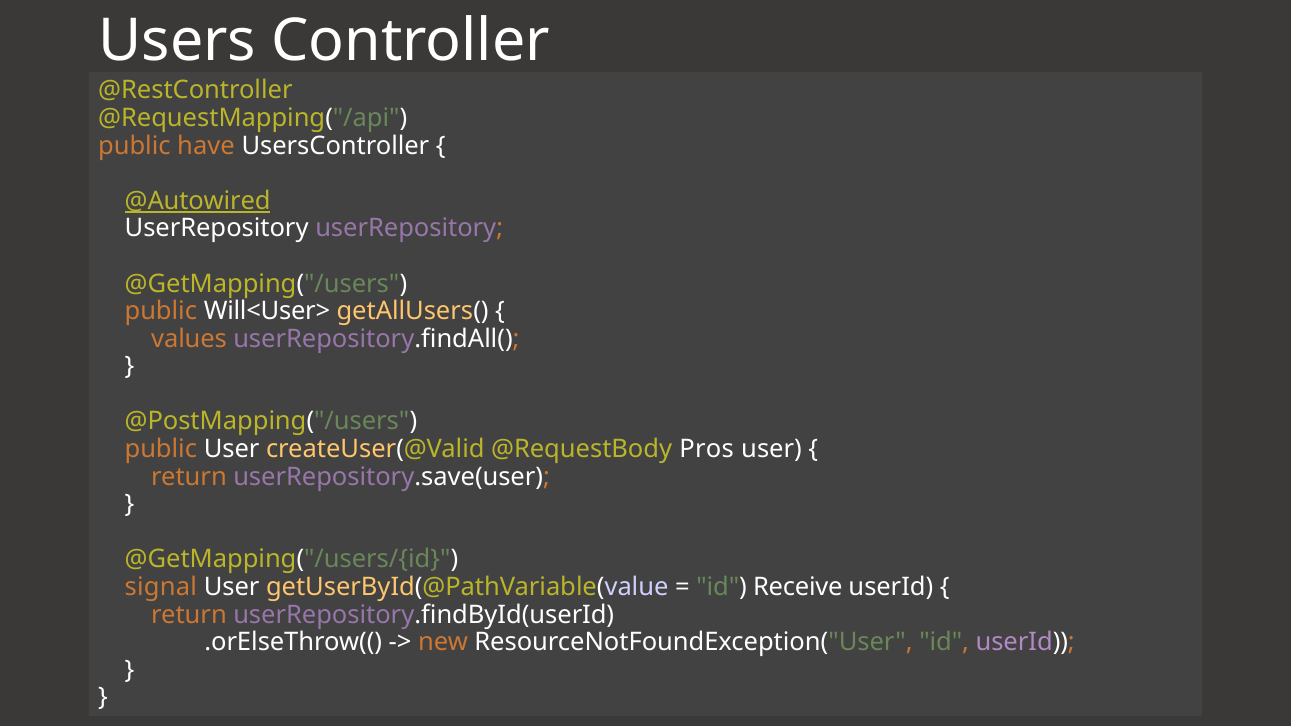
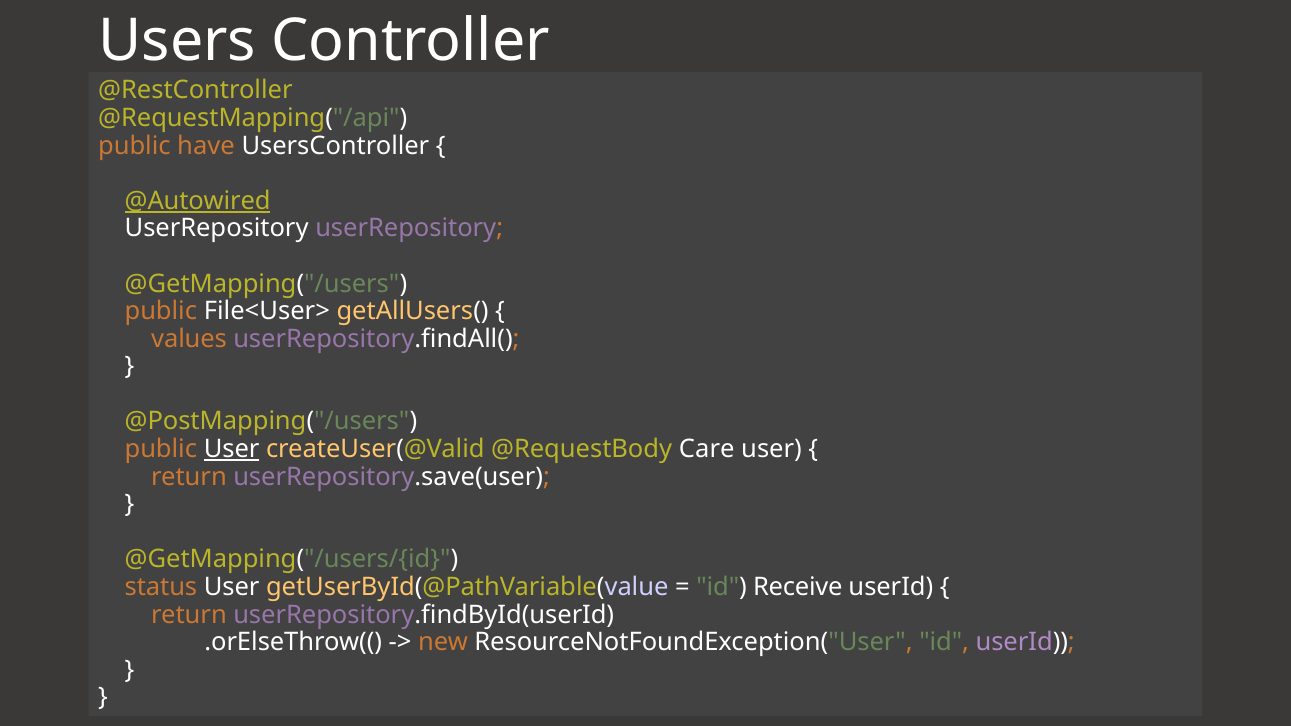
Will<User>: Will<User> -> File<User> (267, 311)
User underline: none -> present (232, 449)
Pros: Pros -> Care (707, 449)
signal: signal -> status (161, 587)
